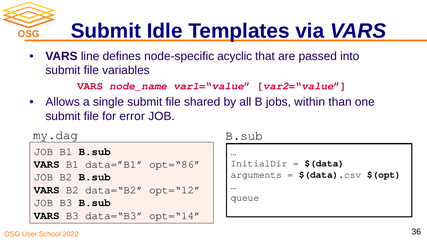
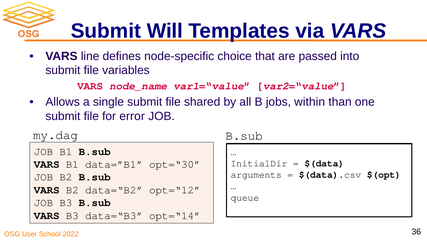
Idle: Idle -> Will (165, 31)
acyclic: acyclic -> choice (235, 56)
opt=“86: opt=“86 -> opt=“30 (175, 164)
